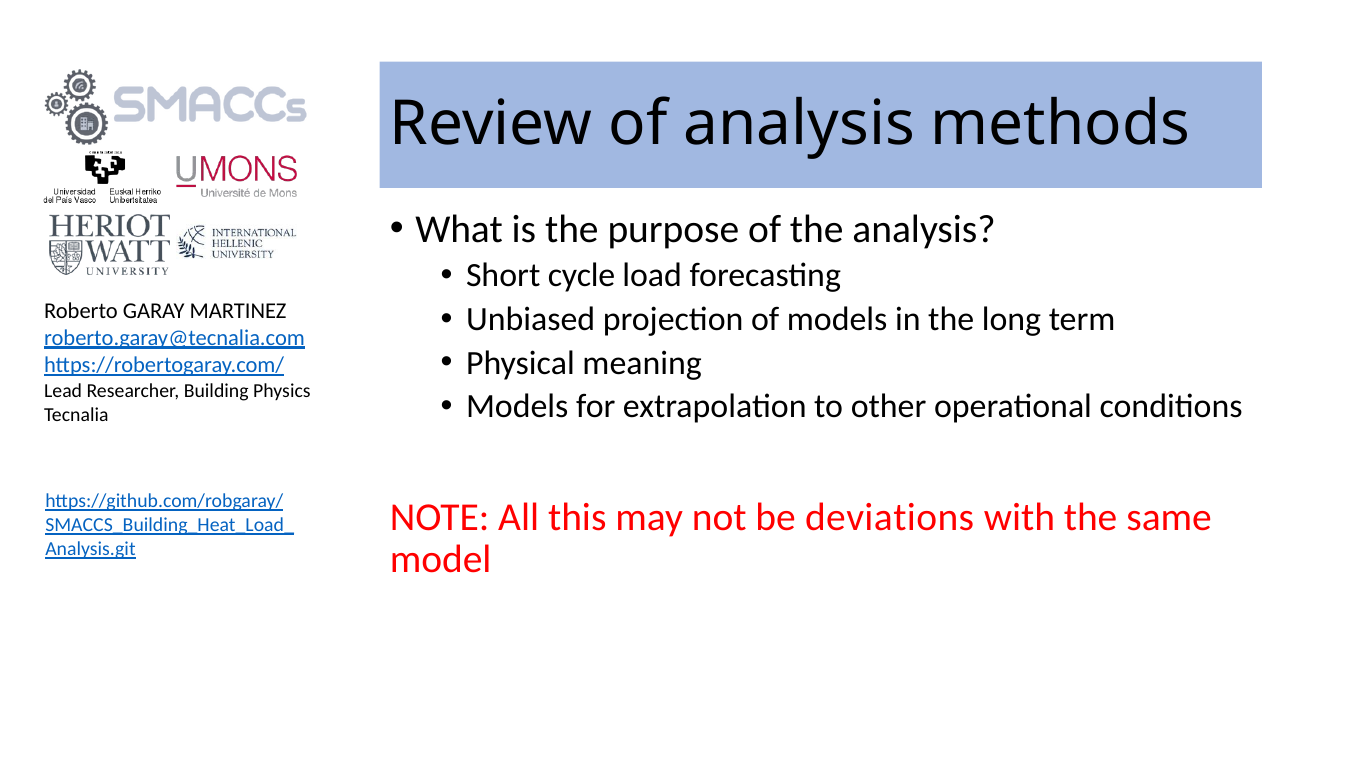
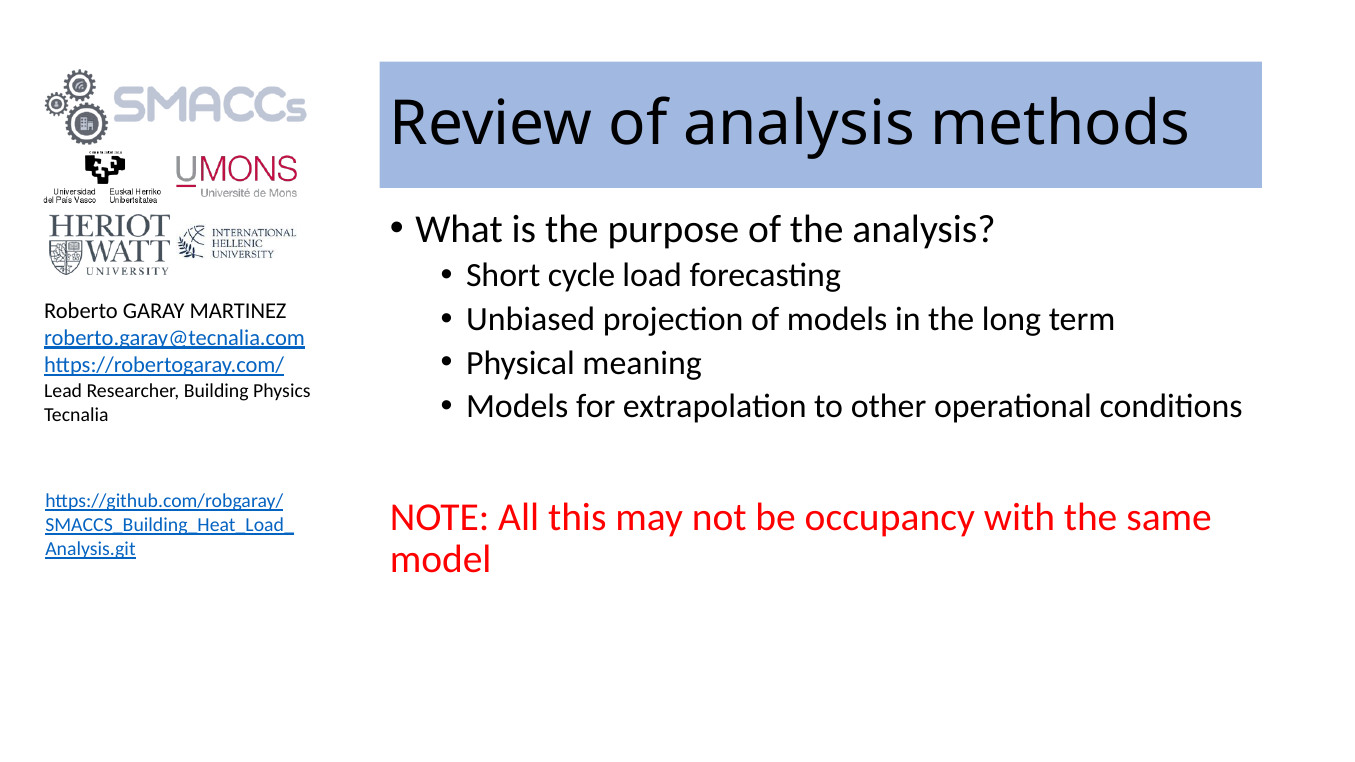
deviations: deviations -> occupancy (890, 517)
